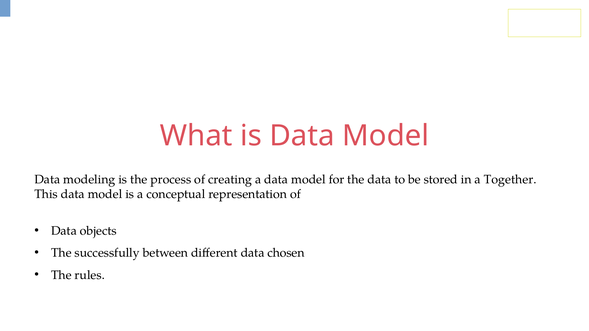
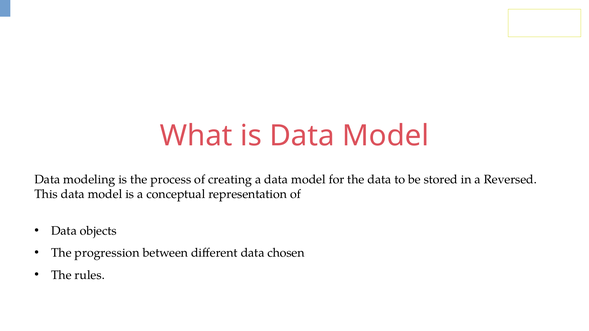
Together: Together -> Reversed (510, 179)
successfully: successfully -> progression (107, 253)
